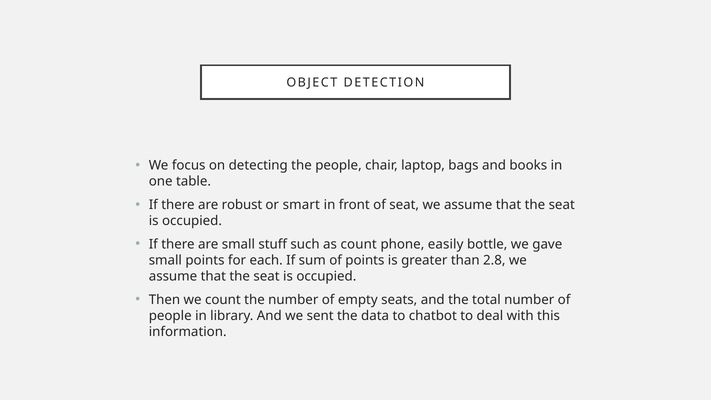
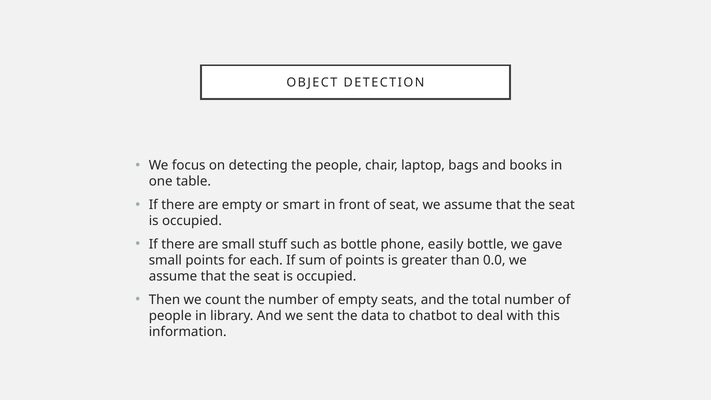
are robust: robust -> empty (242, 205)
as count: count -> bottle (359, 244)
2.8: 2.8 -> 0.0 (494, 260)
